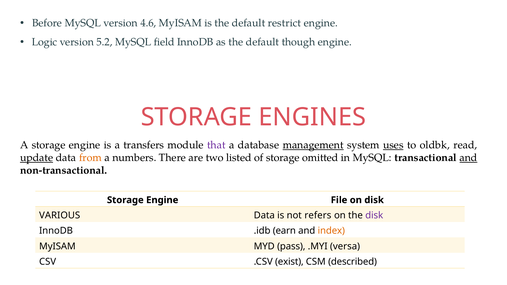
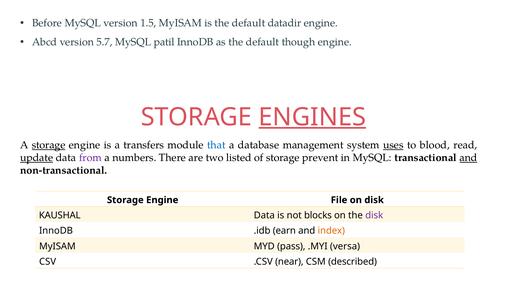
4.6: 4.6 -> 1.5 (148, 23)
restrict: restrict -> datadir (285, 23)
Logic: Logic -> Abcd (45, 42)
5.2: 5.2 -> 5.7 (105, 42)
field: field -> patil (164, 42)
ENGINES underline: none -> present (312, 117)
storage underline: none -> present (49, 145)
that colour: purple -> blue (216, 145)
management underline: present -> none (313, 145)
oldbk: oldbk -> blood (435, 145)
from colour: orange -> purple (90, 158)
omitted: omitted -> prevent (320, 158)
VARIOUS: VARIOUS -> KAUSHAL (60, 216)
refers: refers -> blocks (318, 216)
exist: exist -> near (289, 262)
